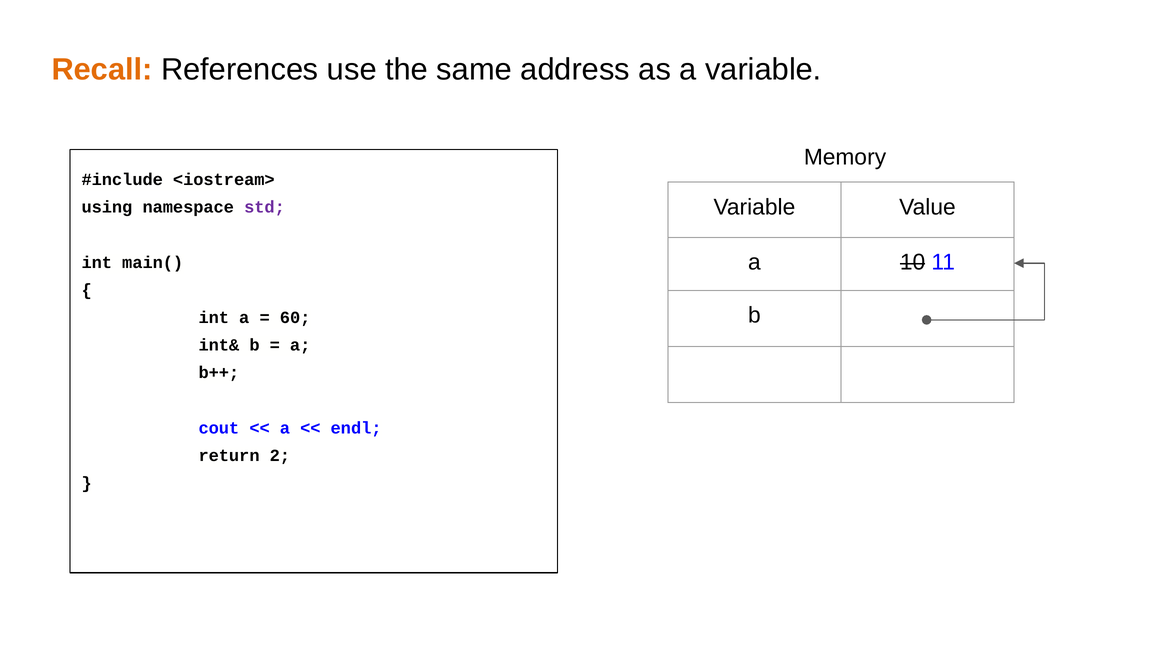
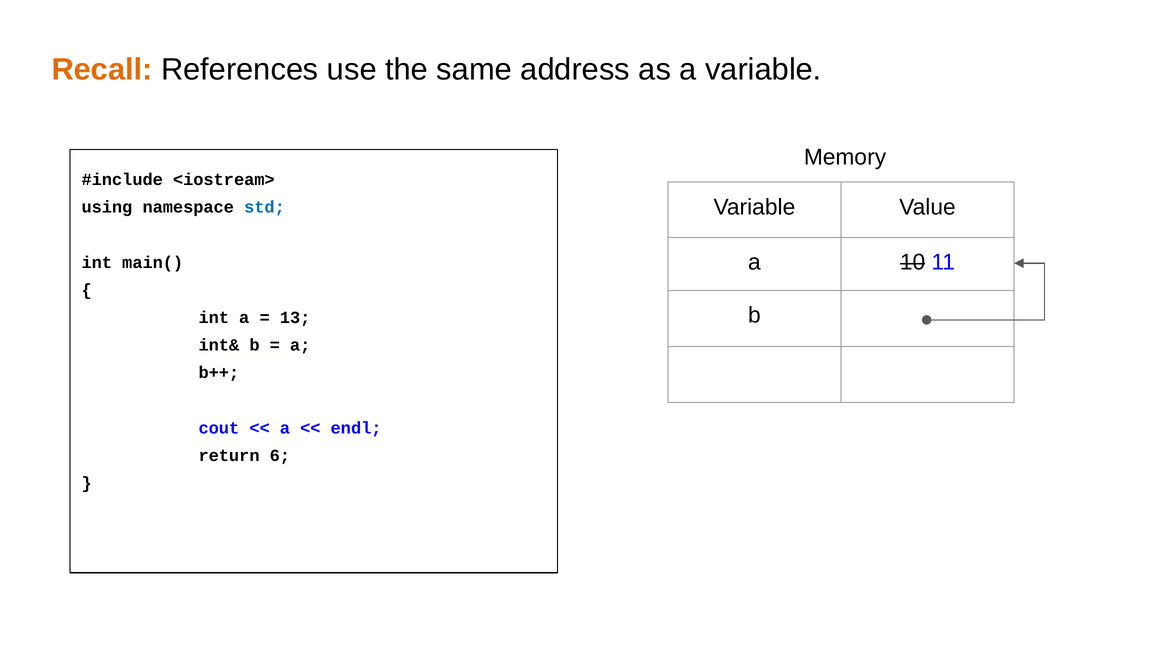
std colour: purple -> blue (265, 207)
60: 60 -> 13 (295, 318)
2: 2 -> 6 (280, 456)
